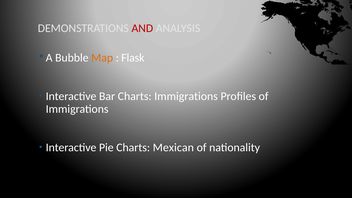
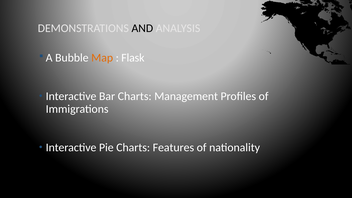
AND colour: red -> black (142, 28)
Charts Immigrations: Immigrations -> Management (186, 96)
Mexican: Mexican -> Features (173, 148)
